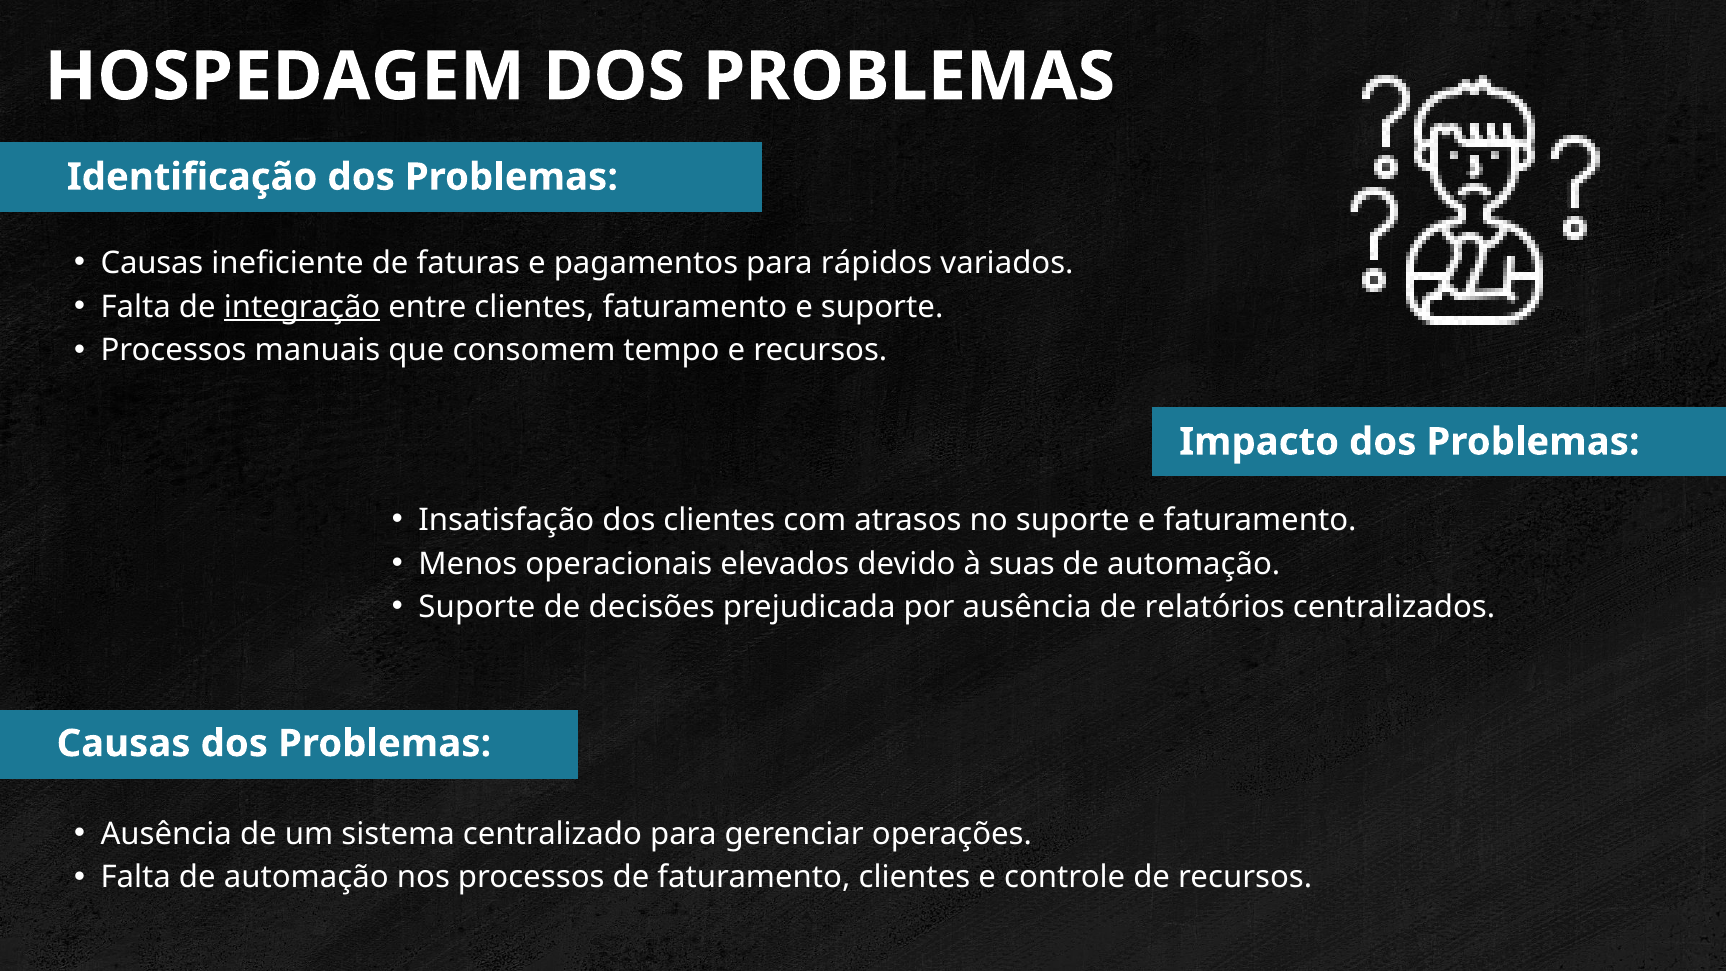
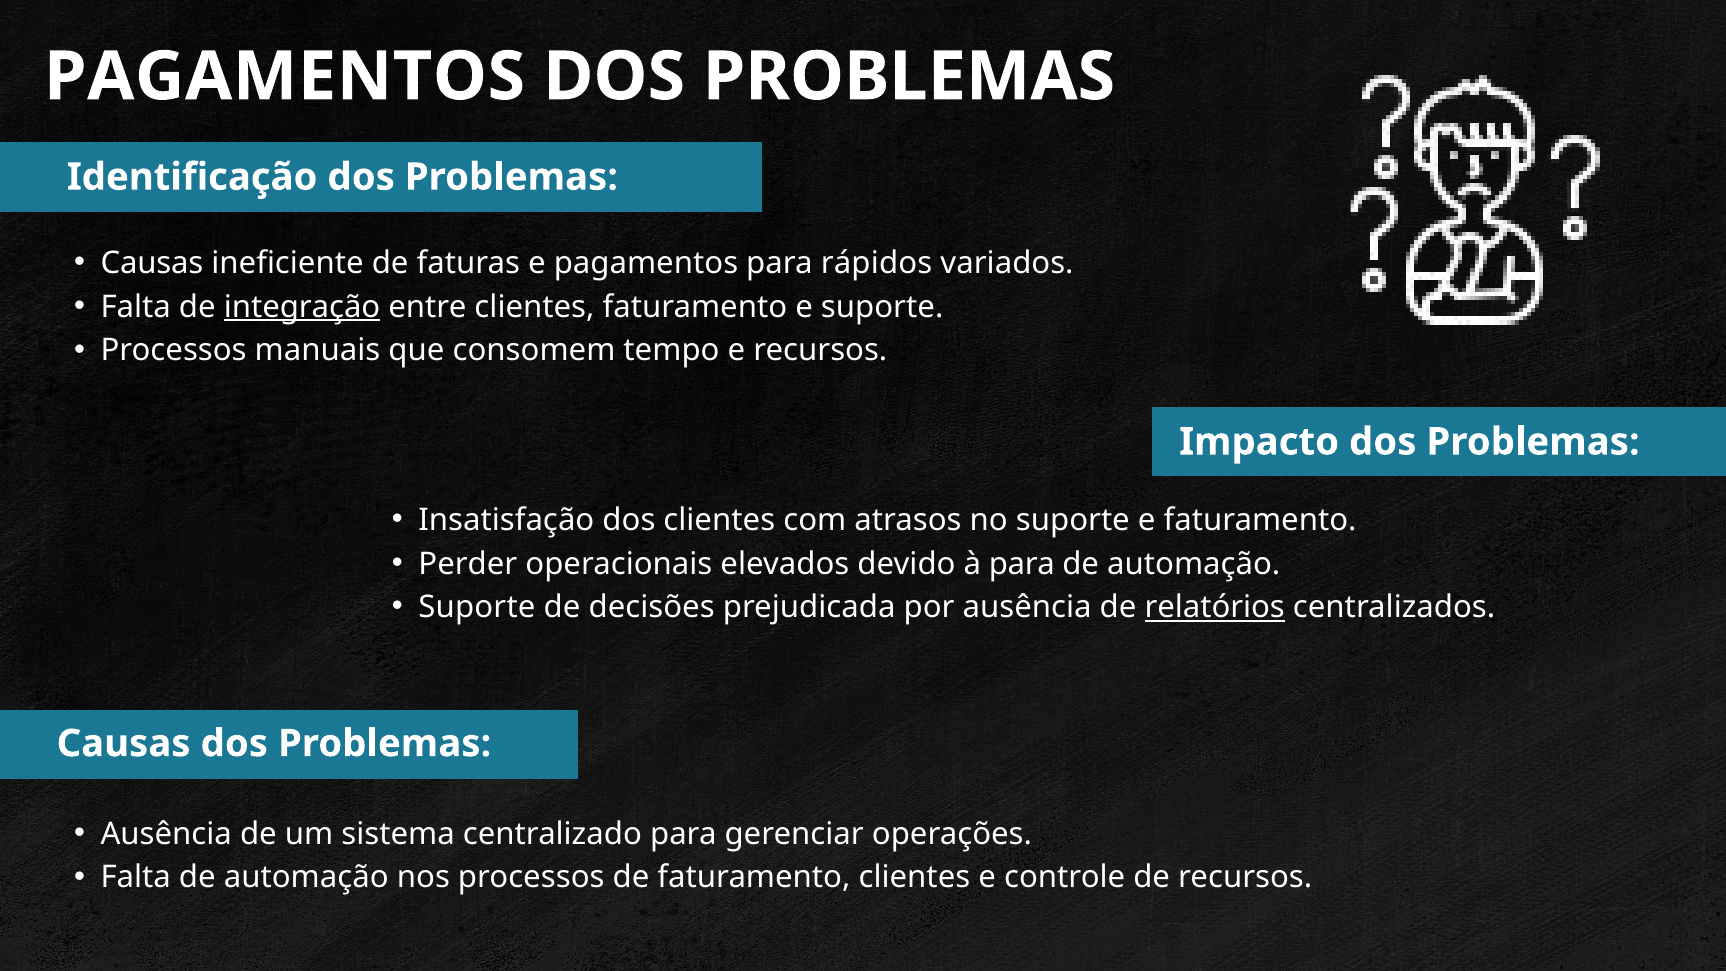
HOSPEDAGEM: HOSPEDAGEM -> PAGAMENTOS (285, 77)
Menos: Menos -> Perder (468, 564)
à suas: suas -> para (1022, 564)
relatórios underline: none -> present (1215, 607)
